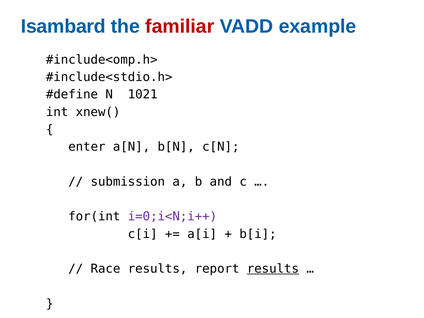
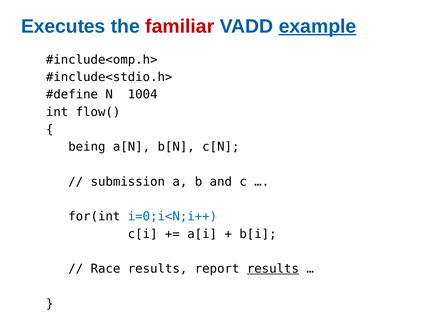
Isambard: Isambard -> Executes (63, 26)
example underline: none -> present (318, 26)
1021: 1021 -> 1004 (143, 95)
xnew(: xnew( -> flow( (98, 112)
enter: enter -> being (87, 147)
i=0;i<N;i++ colour: purple -> blue (172, 217)
